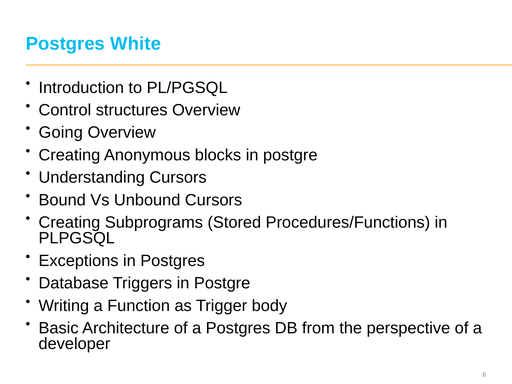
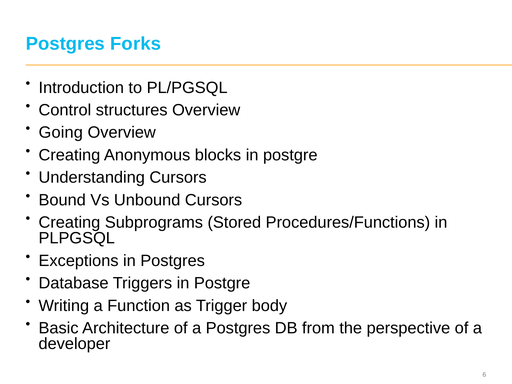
White: White -> Forks (136, 44)
